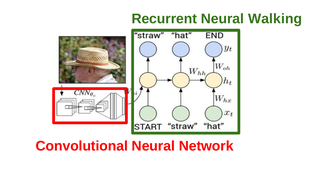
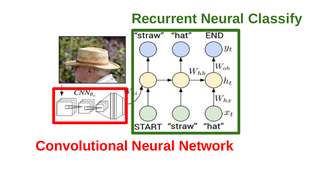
Walking: Walking -> Classify (275, 19)
